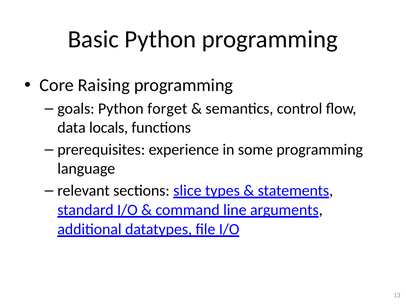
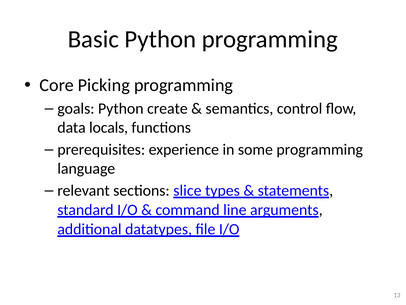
Raising: Raising -> Picking (104, 85)
forget: forget -> create (167, 108)
